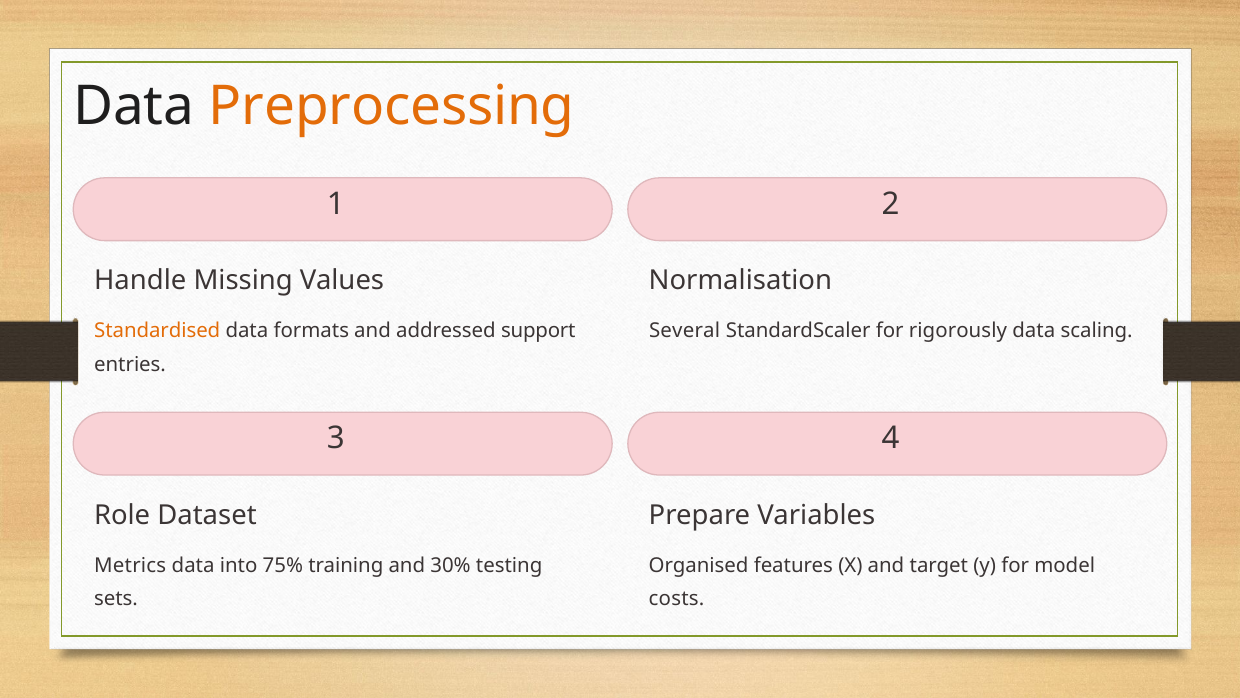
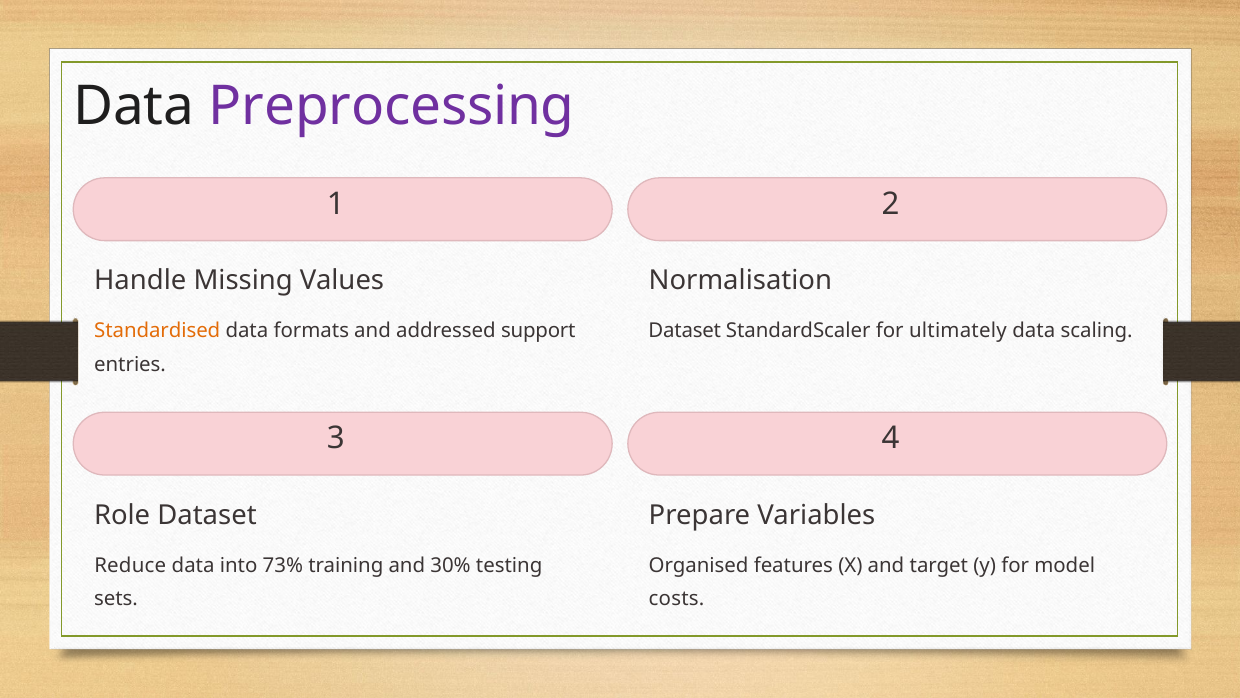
Preprocessing colour: orange -> purple (392, 106)
Several: Several -> Dataset (685, 331)
rigorously: rigorously -> ultimately (958, 331)
Metrics: Metrics -> Reduce (130, 565)
75%: 75% -> 73% (283, 565)
